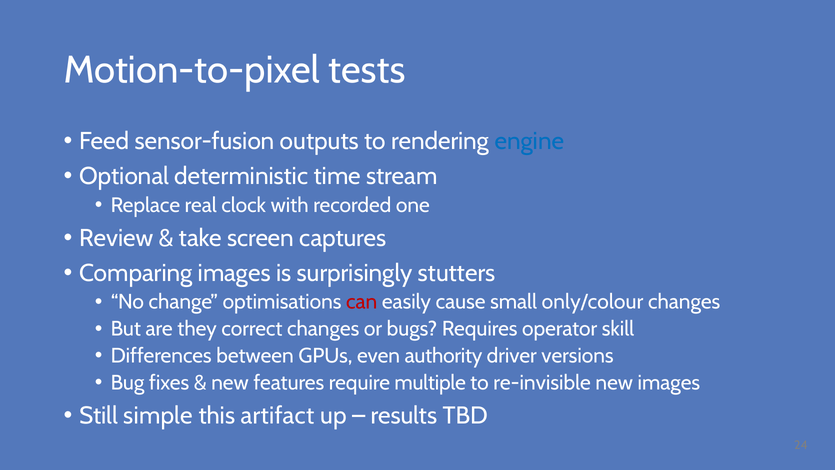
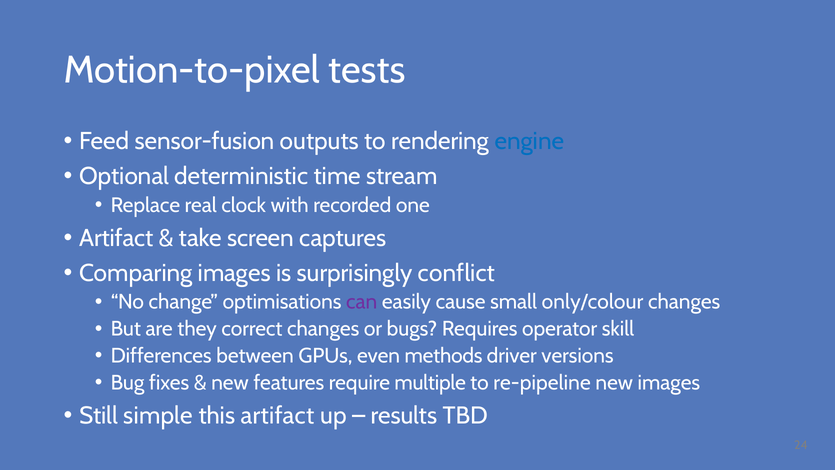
Review: Review -> Artifact (116, 238)
stutters: stutters -> conflict (456, 273)
can colour: red -> purple (362, 302)
authority: authority -> methods (444, 356)
re-invisible: re-invisible -> re-pipeline (542, 382)
